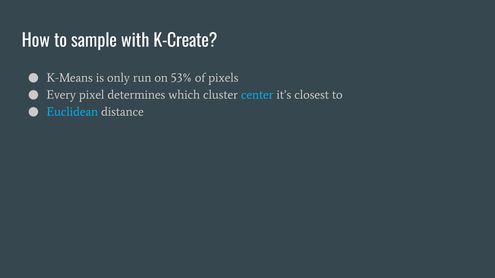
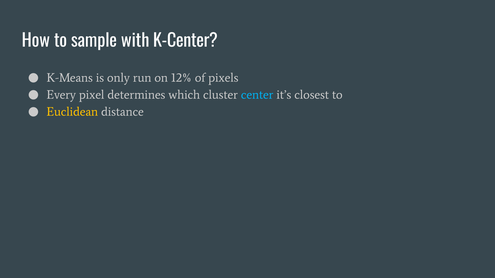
K-Create: K-Create -> K-Center (185, 41)
53%: 53% -> 12% (181, 78)
Euclidean colour: light blue -> yellow (72, 112)
